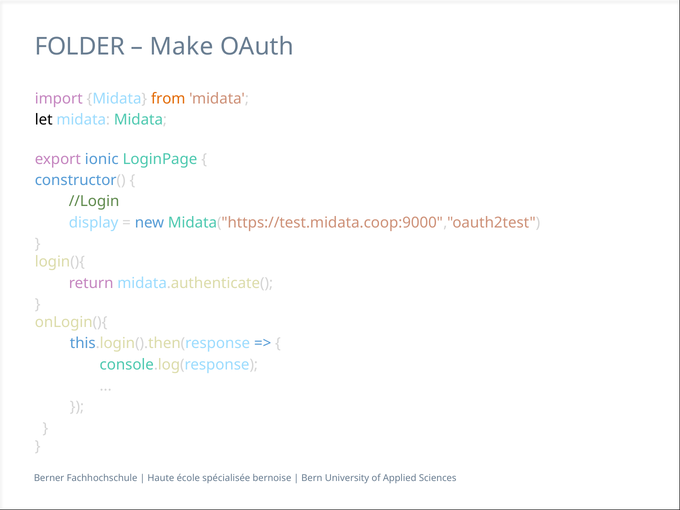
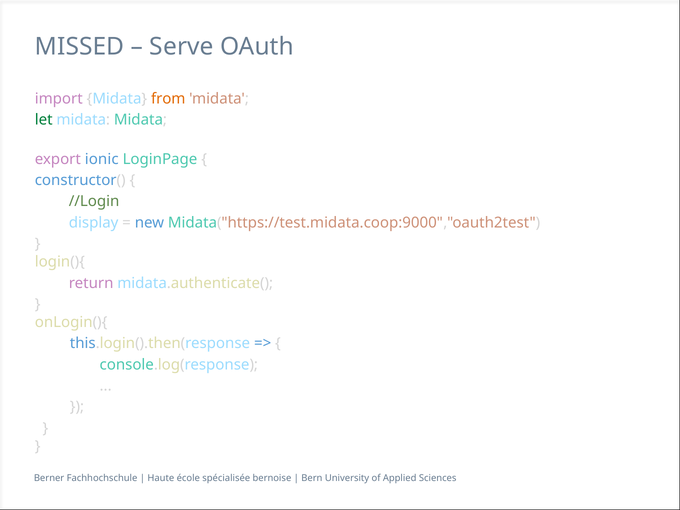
FOLDER: FOLDER -> MISSED (80, 47)
Make: Make -> Serve (182, 47)
let colour: black -> green (44, 120)
